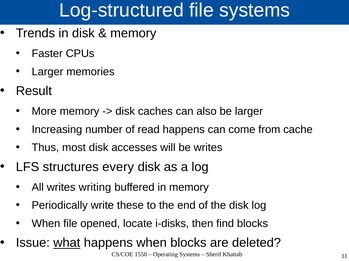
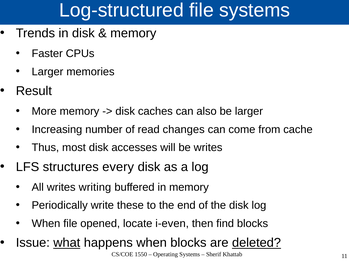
read happens: happens -> changes (184, 130)
i-disks: i-disks -> i-even (172, 224)
deleted underline: none -> present (256, 243)
